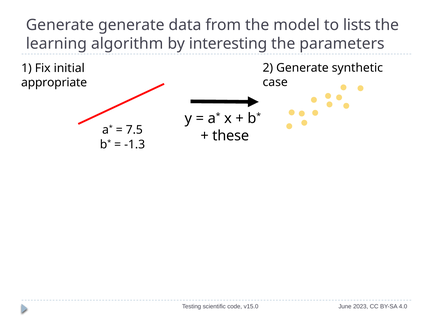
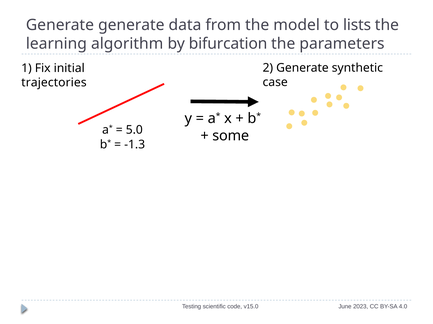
interesting: interesting -> bifurcation (228, 44)
appropriate: appropriate -> trajectories (54, 83)
7.5: 7.5 -> 5.0 (134, 130)
these: these -> some (231, 136)
